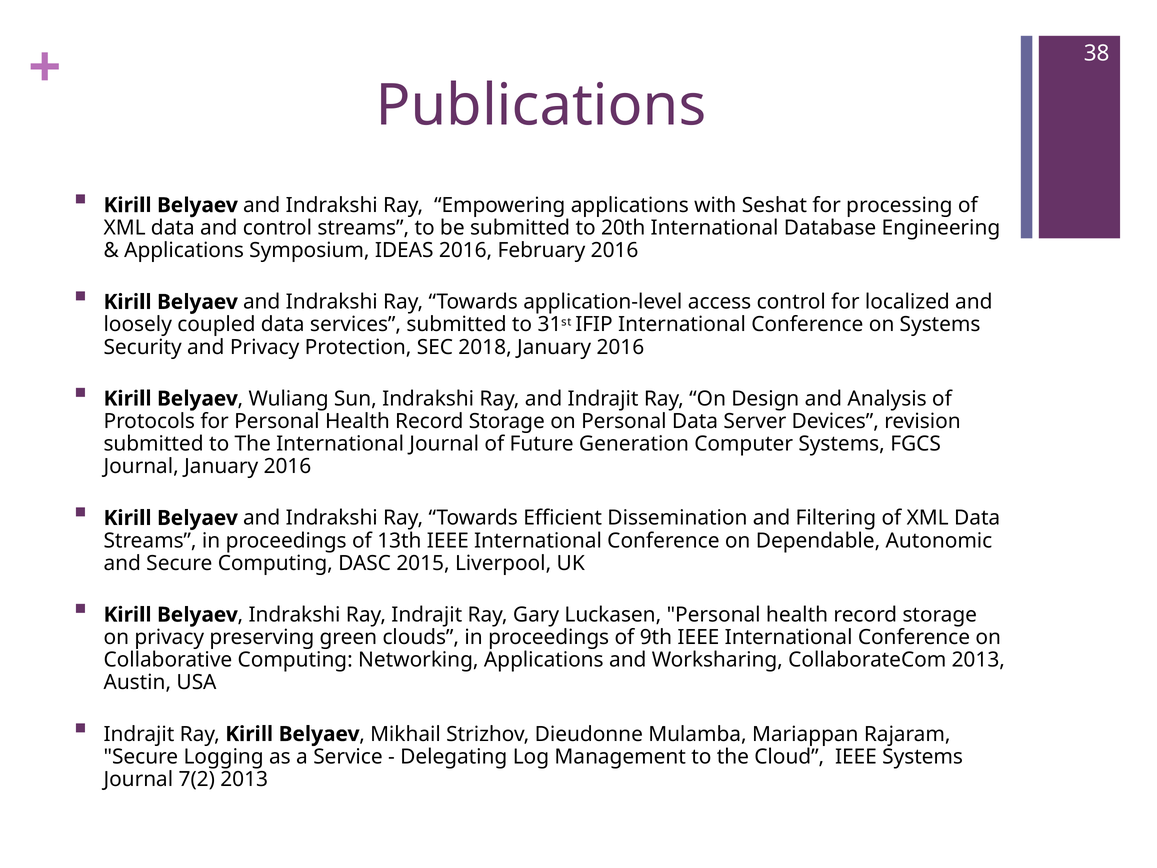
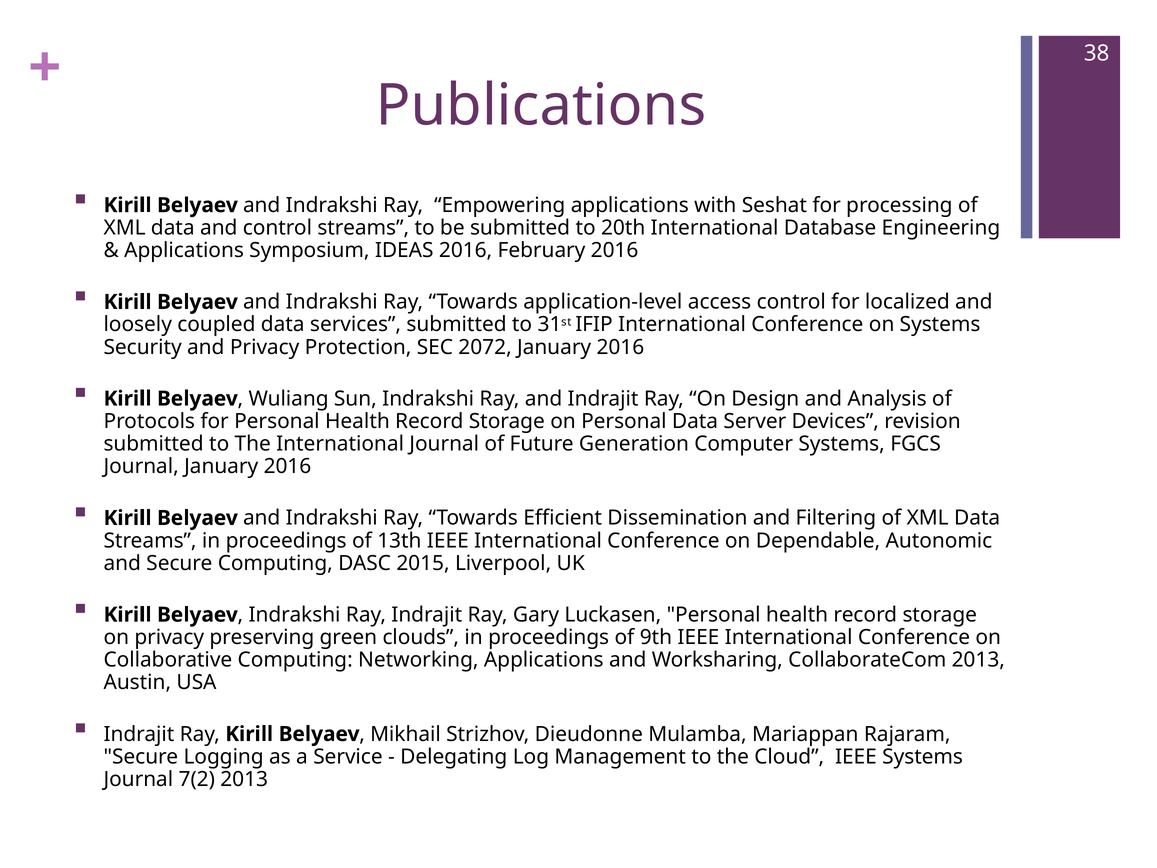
2018: 2018 -> 2072 (485, 347)
